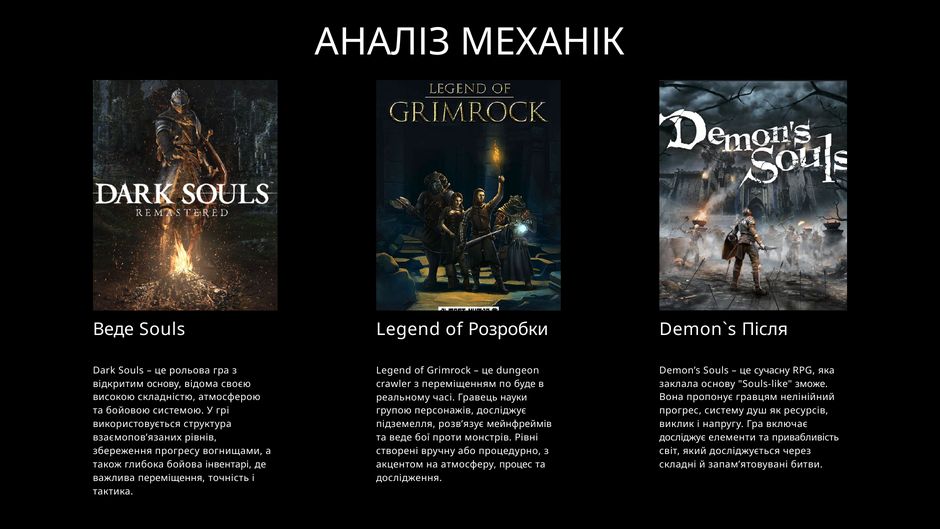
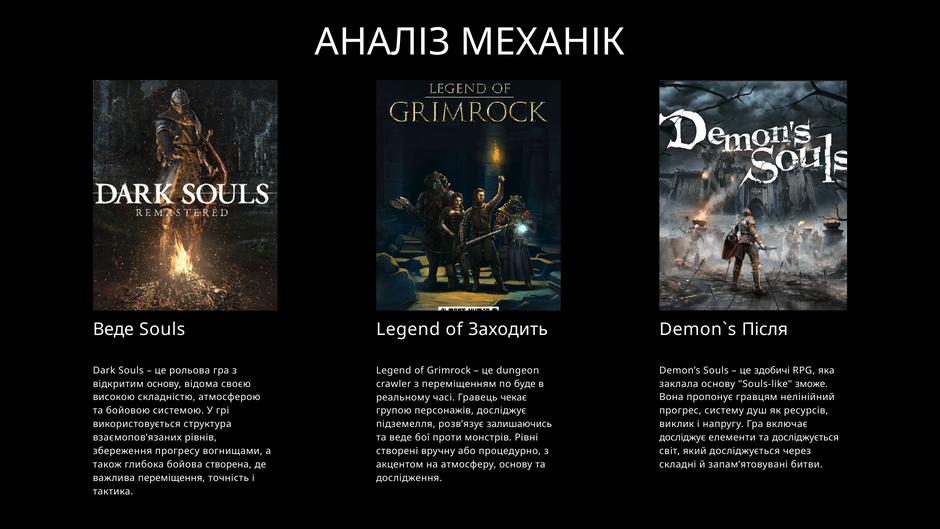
Розробки: Розробки -> Заходить (508, 329)
сучасну: сучасну -> здобичі (772, 370)
науки: науки -> чекає (514, 397)
мейнфреймів: мейнфреймів -> залишаючись (519, 424)
та привабливість: привабливість -> досліджується (805, 437)
інвентарі: інвентарі -> створена (228, 464)
атмосферу процес: процес -> основу (516, 464)
